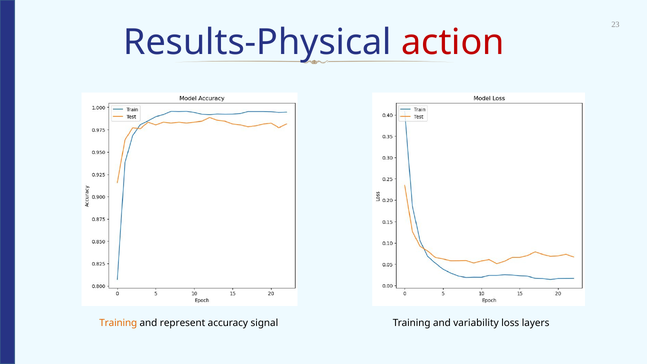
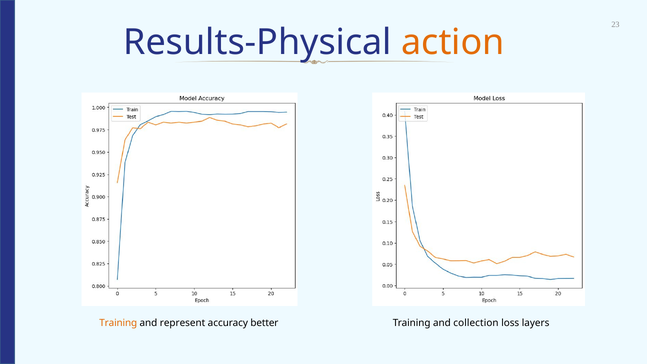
action colour: red -> orange (453, 42)
signal: signal -> better (264, 323)
variability: variability -> collection (476, 323)
